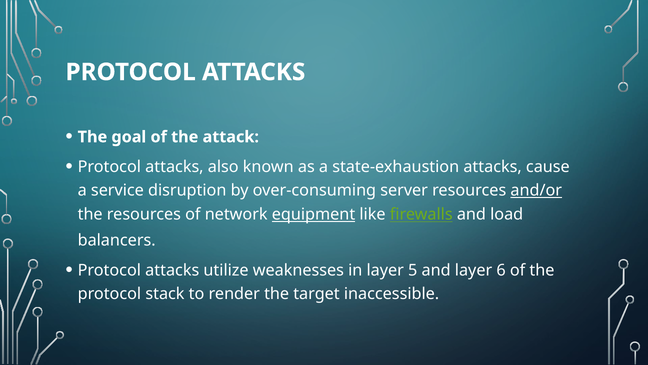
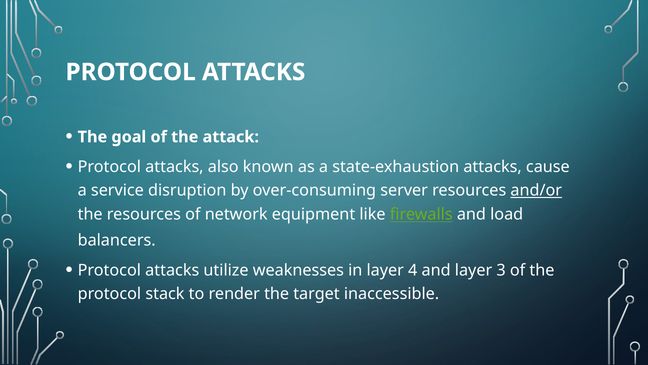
equipment underline: present -> none (314, 214)
5: 5 -> 4 (413, 270)
6: 6 -> 3 (501, 270)
